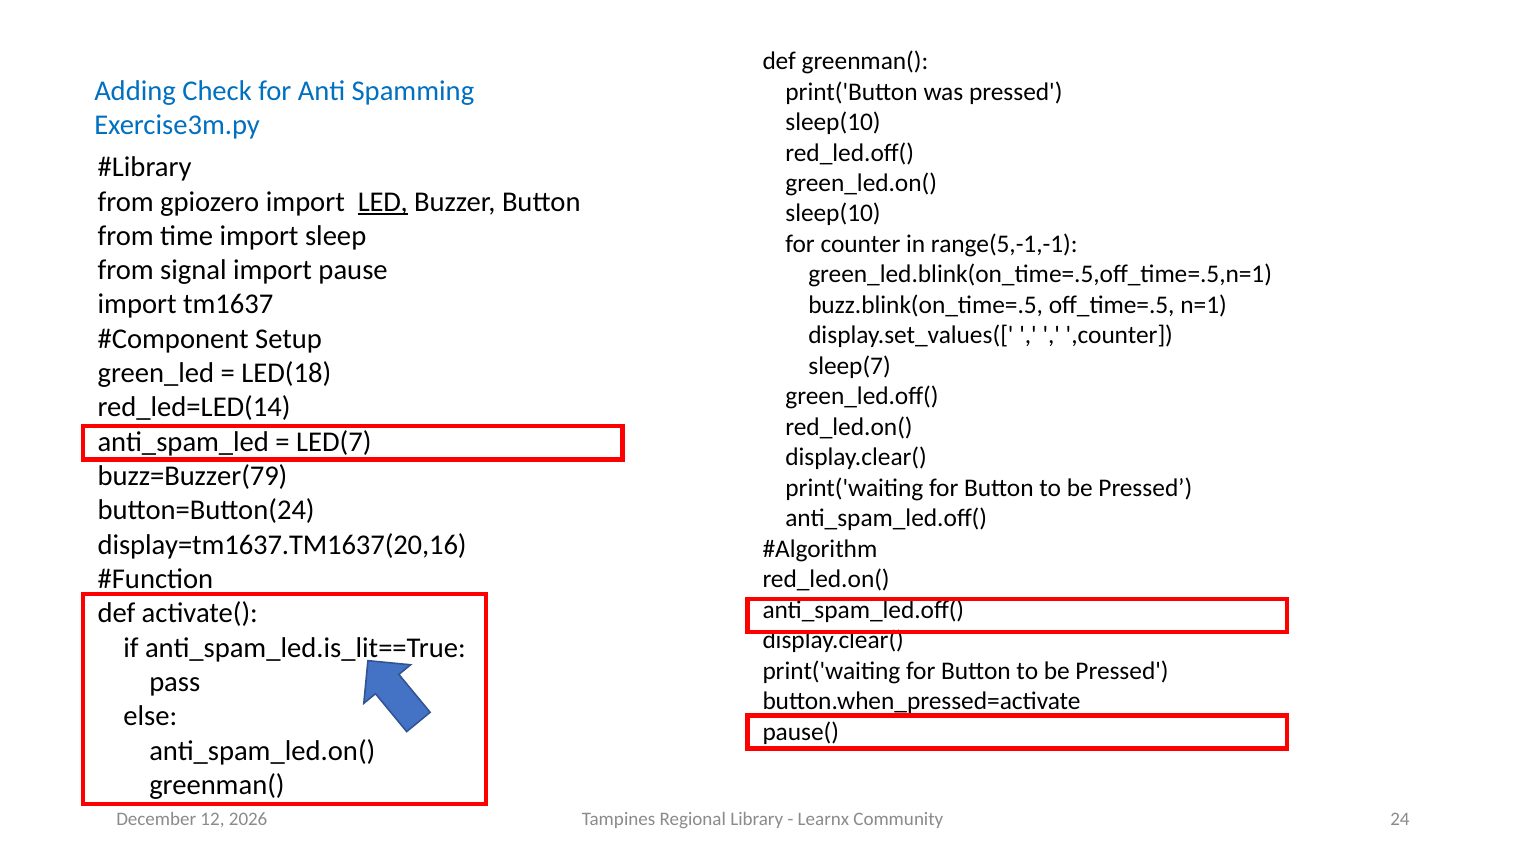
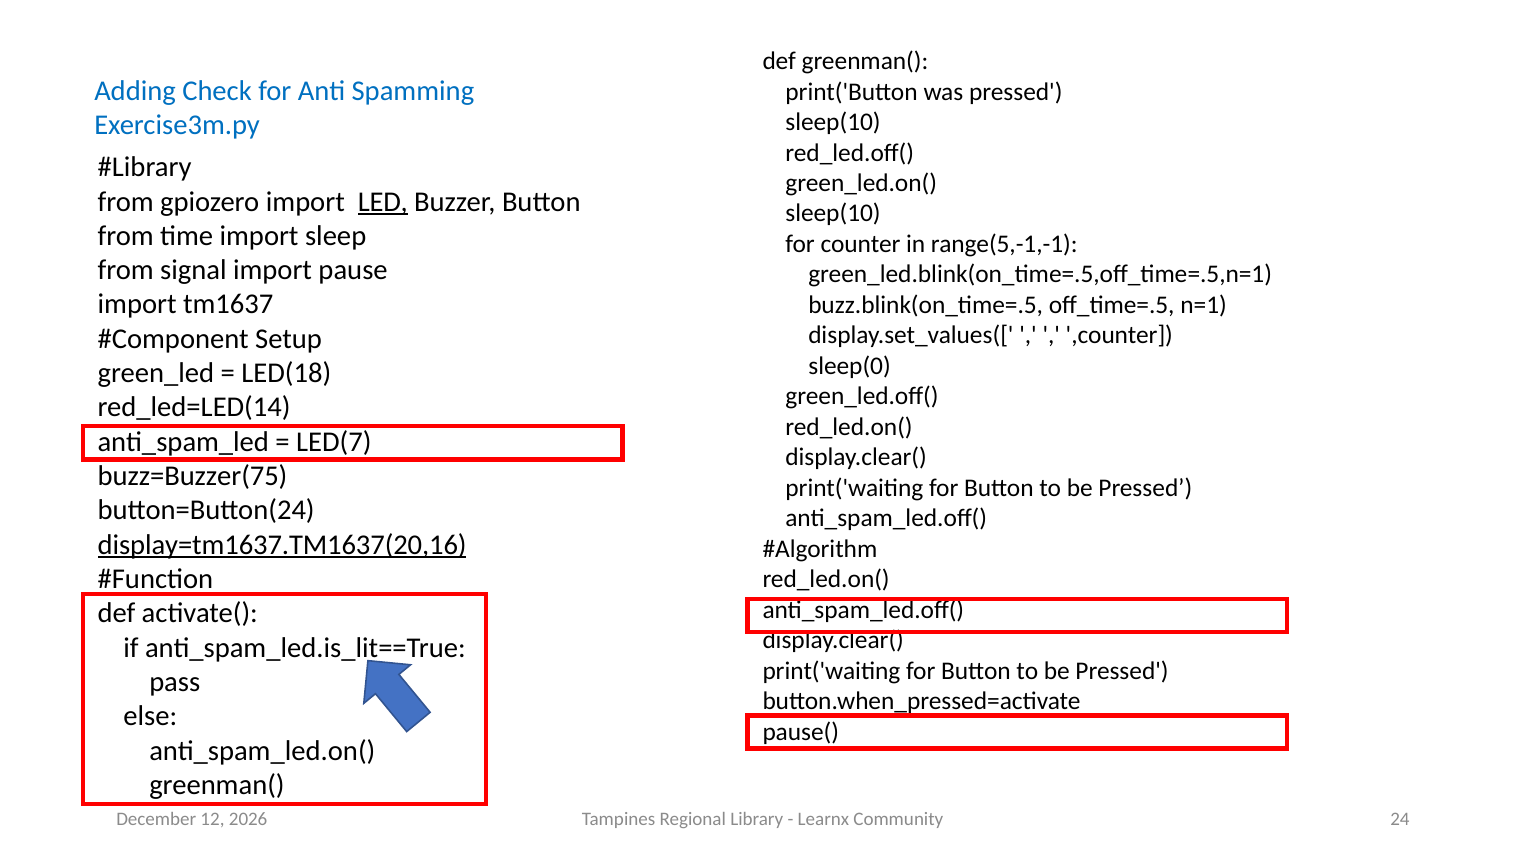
sleep(7: sleep(7 -> sleep(0 (850, 366)
buzz=Buzzer(79: buzz=Buzzer(79 -> buzz=Buzzer(75 (193, 476)
display=tm1637.TM1637(20,16 underline: none -> present (282, 545)
